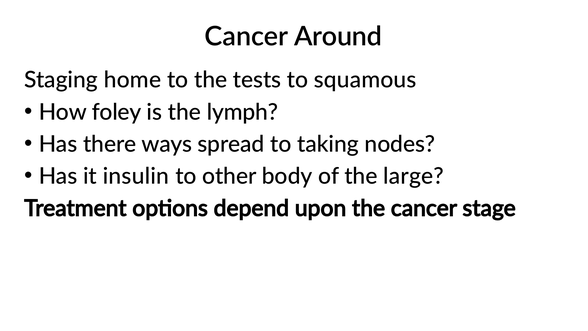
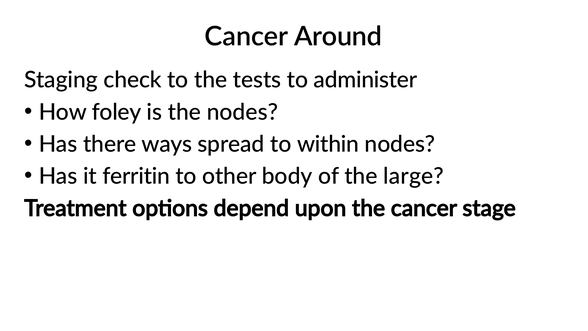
home: home -> check (133, 80)
squamous: squamous -> administer (365, 80)
the lymph: lymph -> nodes (242, 112)
taking: taking -> within (328, 144)
insulin: insulin -> ferritin (136, 176)
